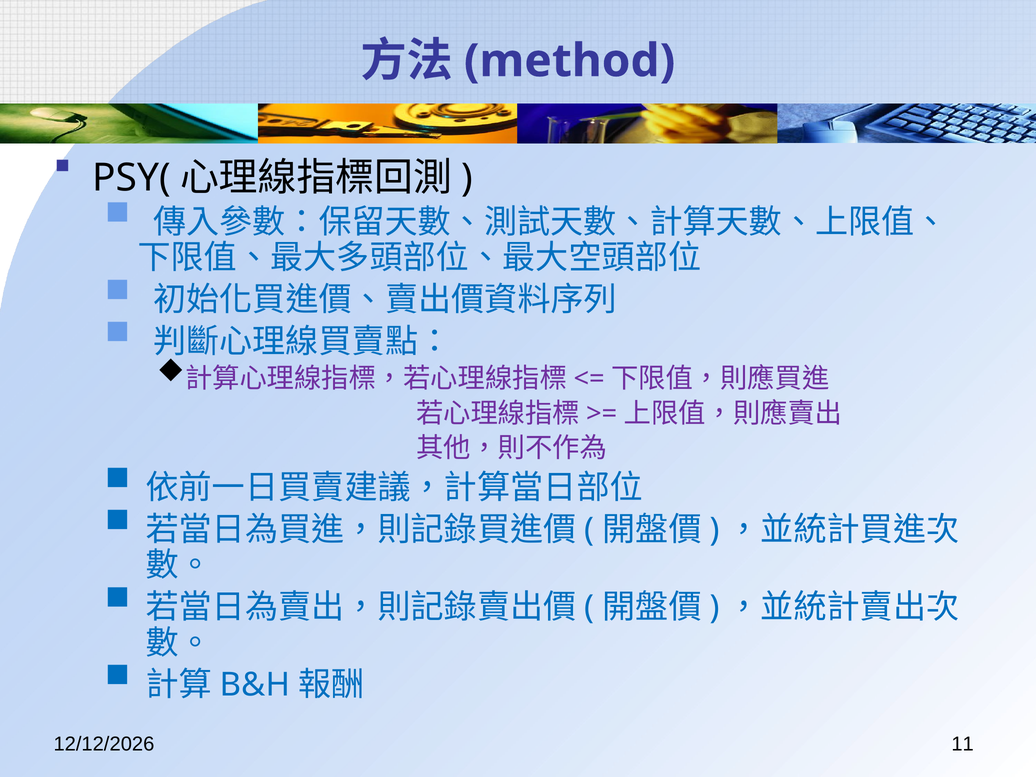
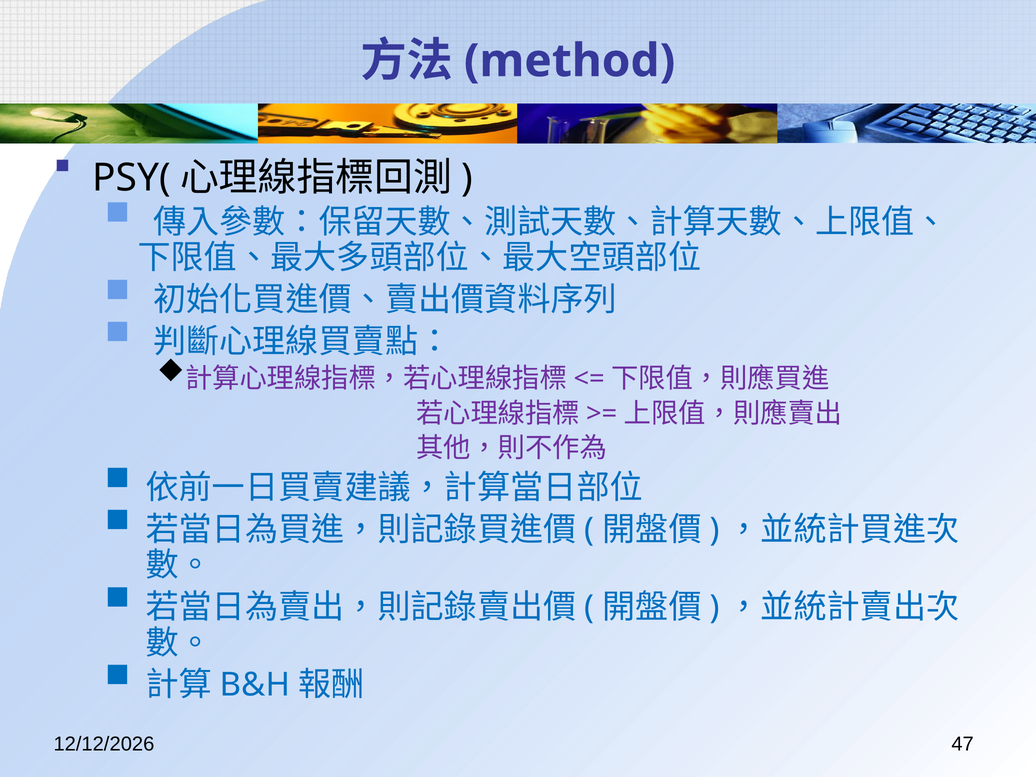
11: 11 -> 47 (963, 744)
